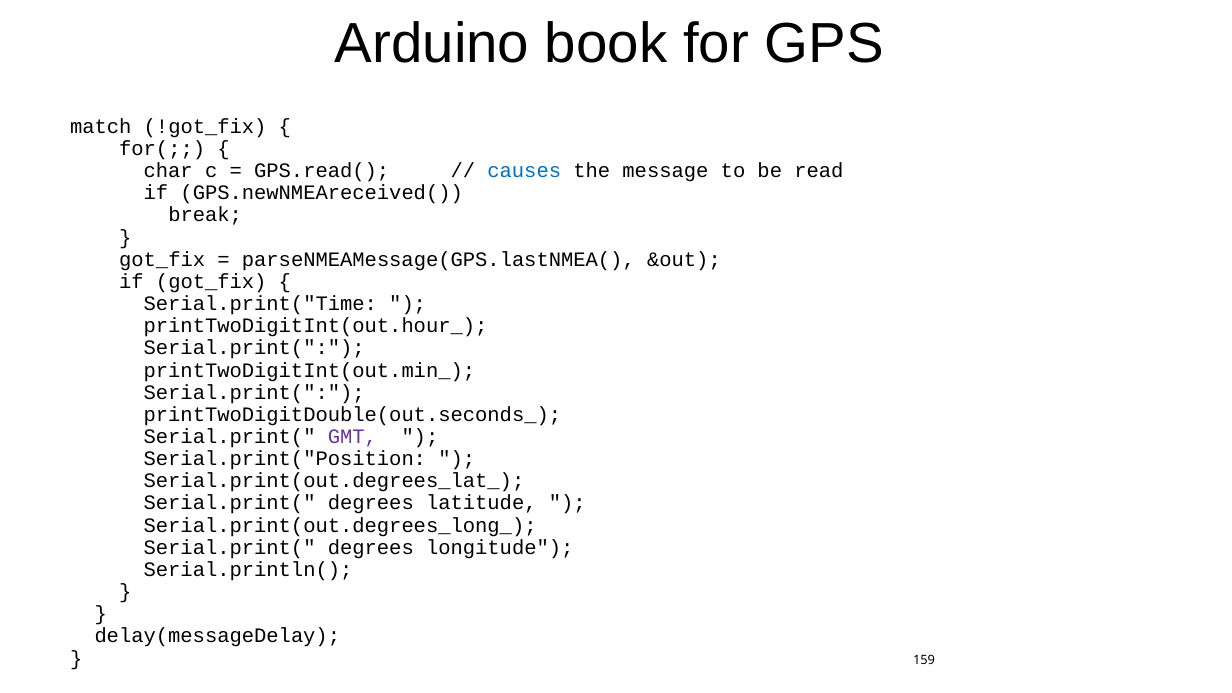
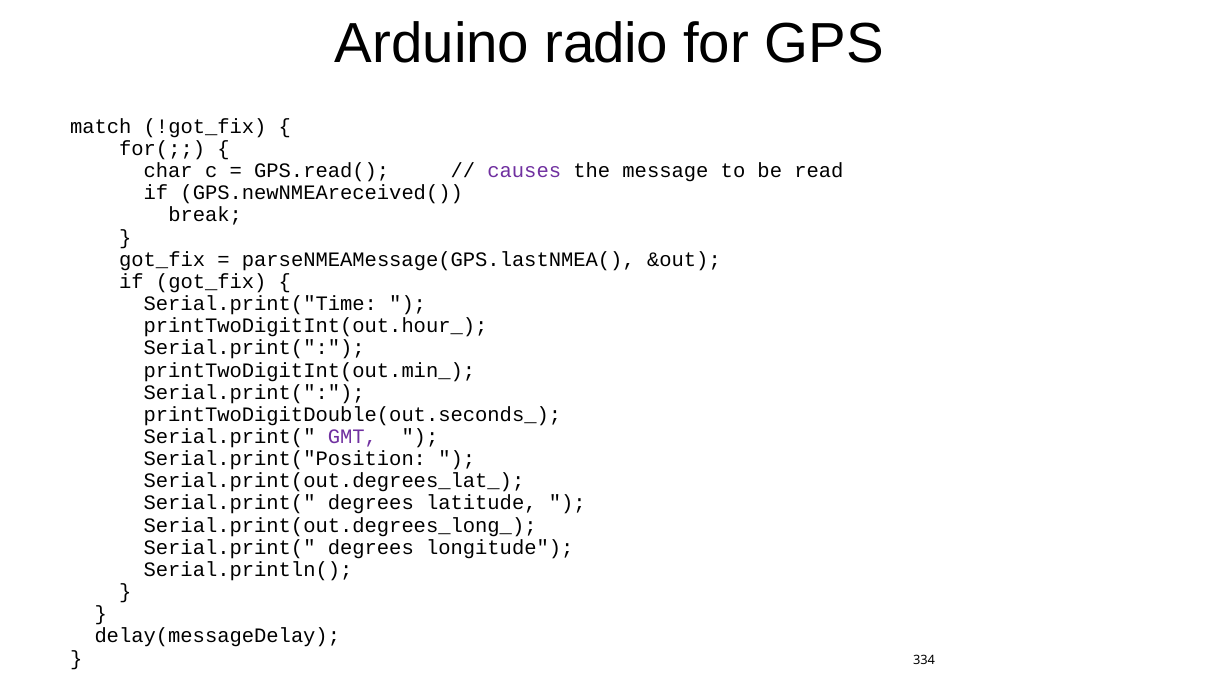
book: book -> radio (606, 44)
causes colour: blue -> purple (524, 171)
159: 159 -> 334 (924, 661)
